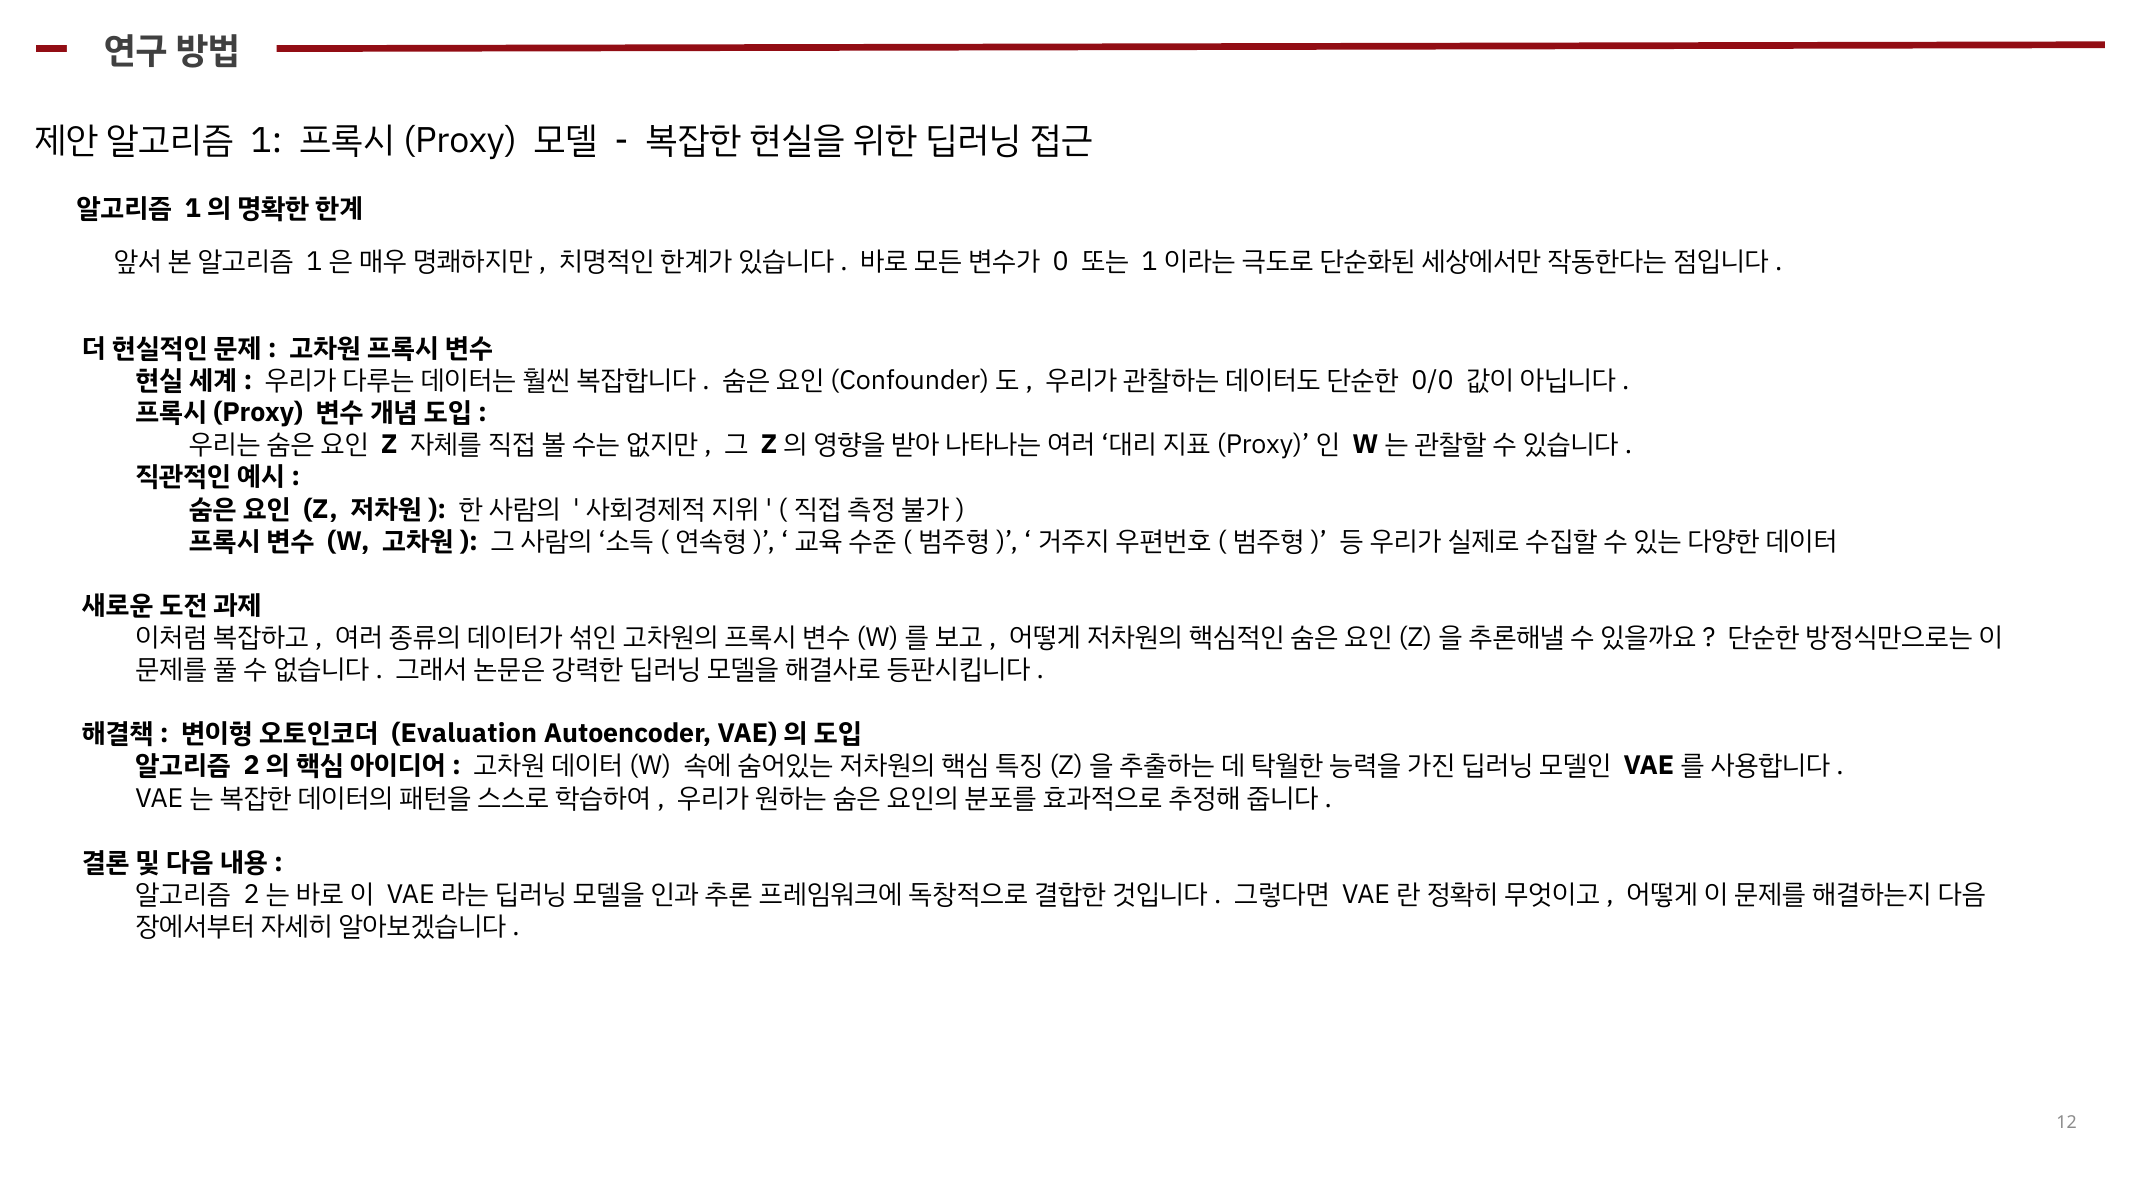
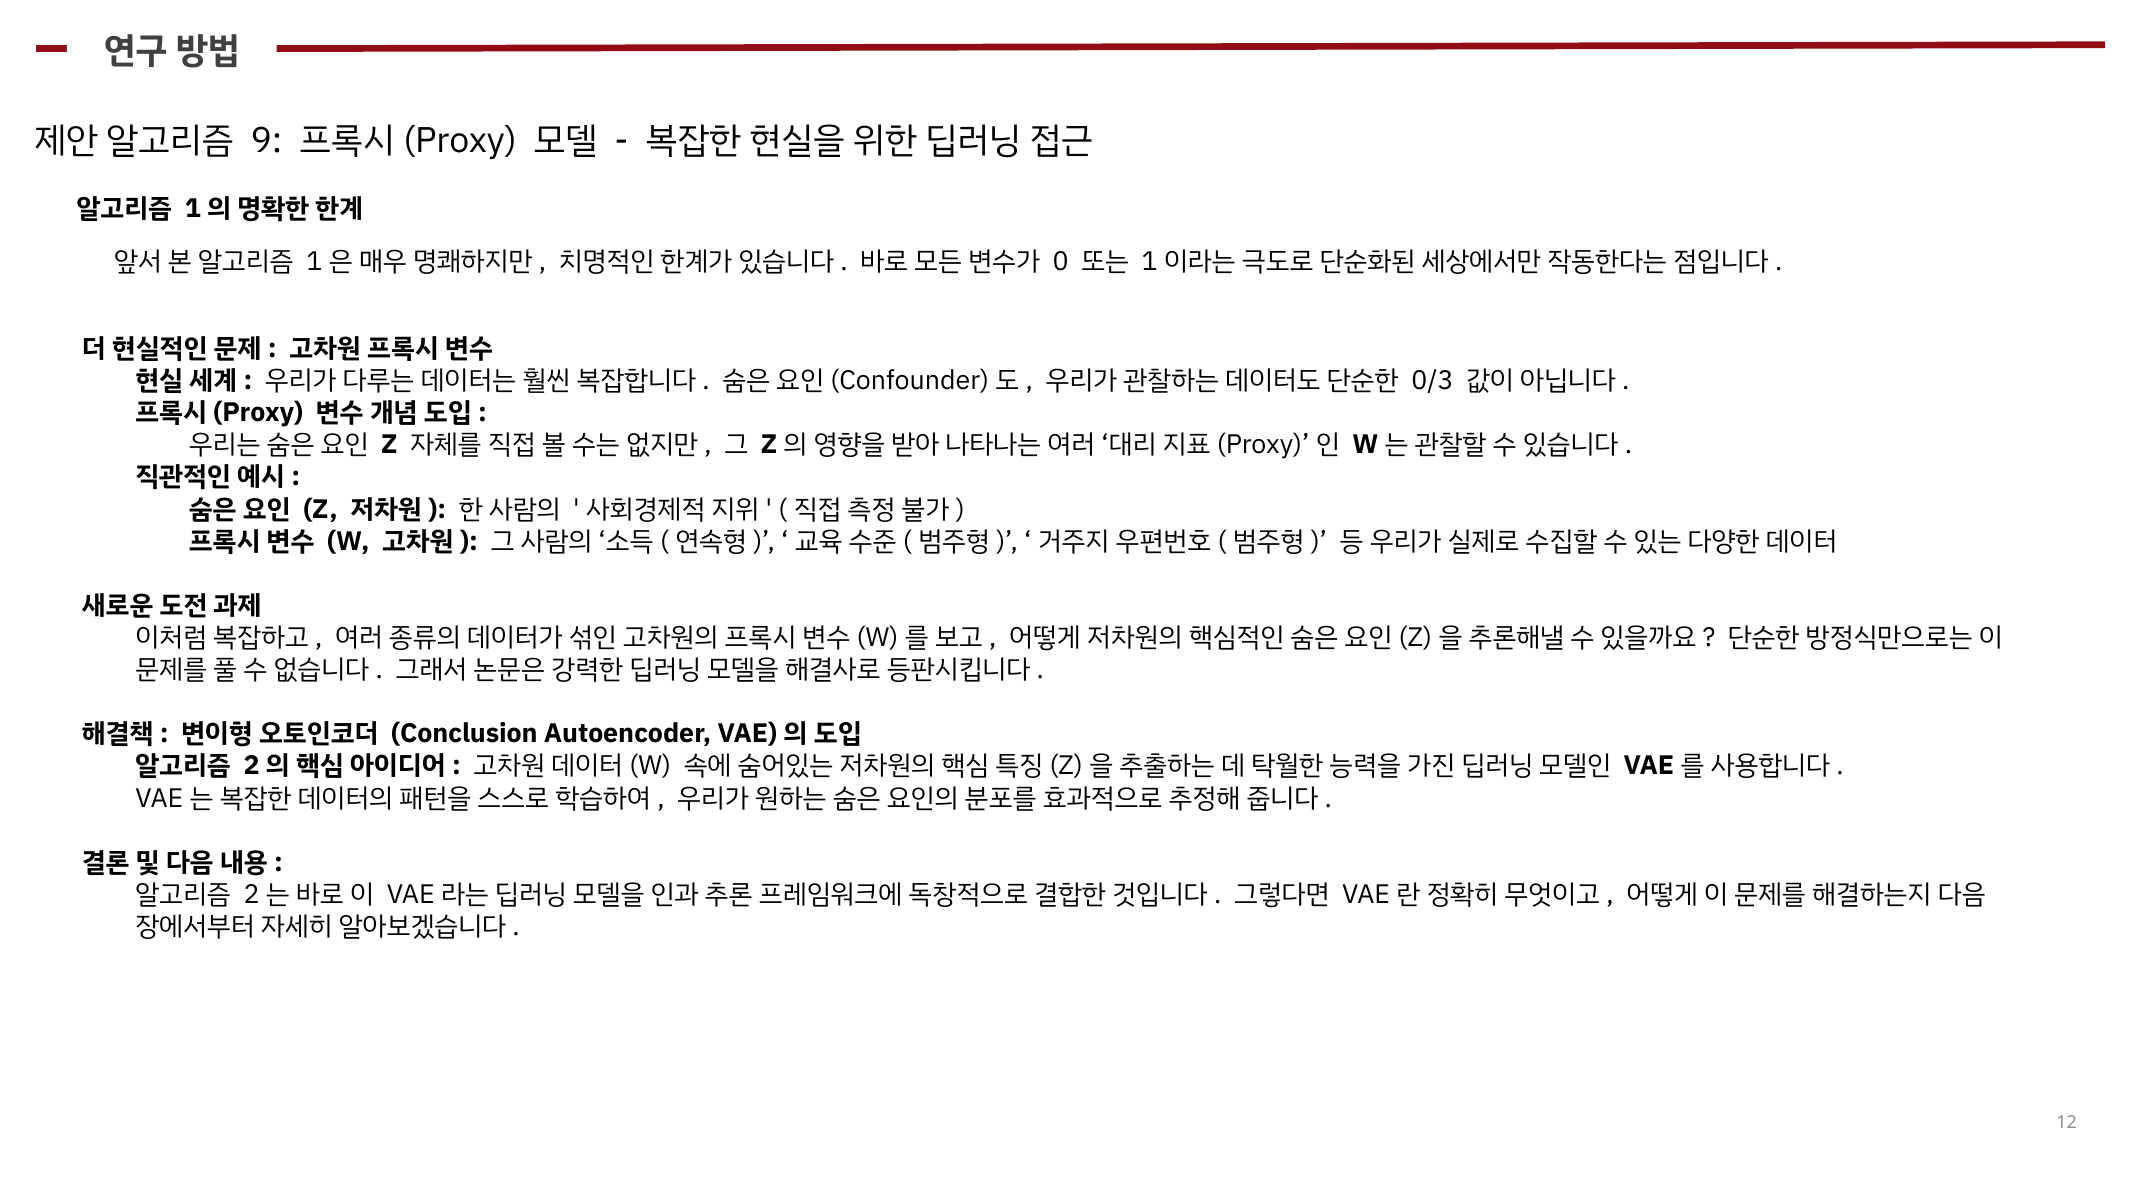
1: 1 -> 9 (266, 141)
0/0: 0/0 -> 0/3 (1432, 381)
Evaluation: Evaluation -> Conclusion (464, 734)
